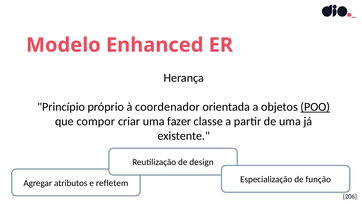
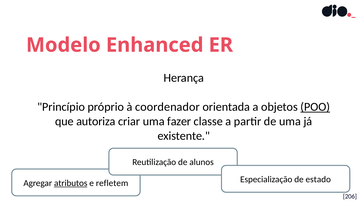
compor: compor -> autoriza (96, 121)
design: design -> alunos (202, 162)
função: função -> estado (318, 179)
atributos underline: none -> present (71, 183)
